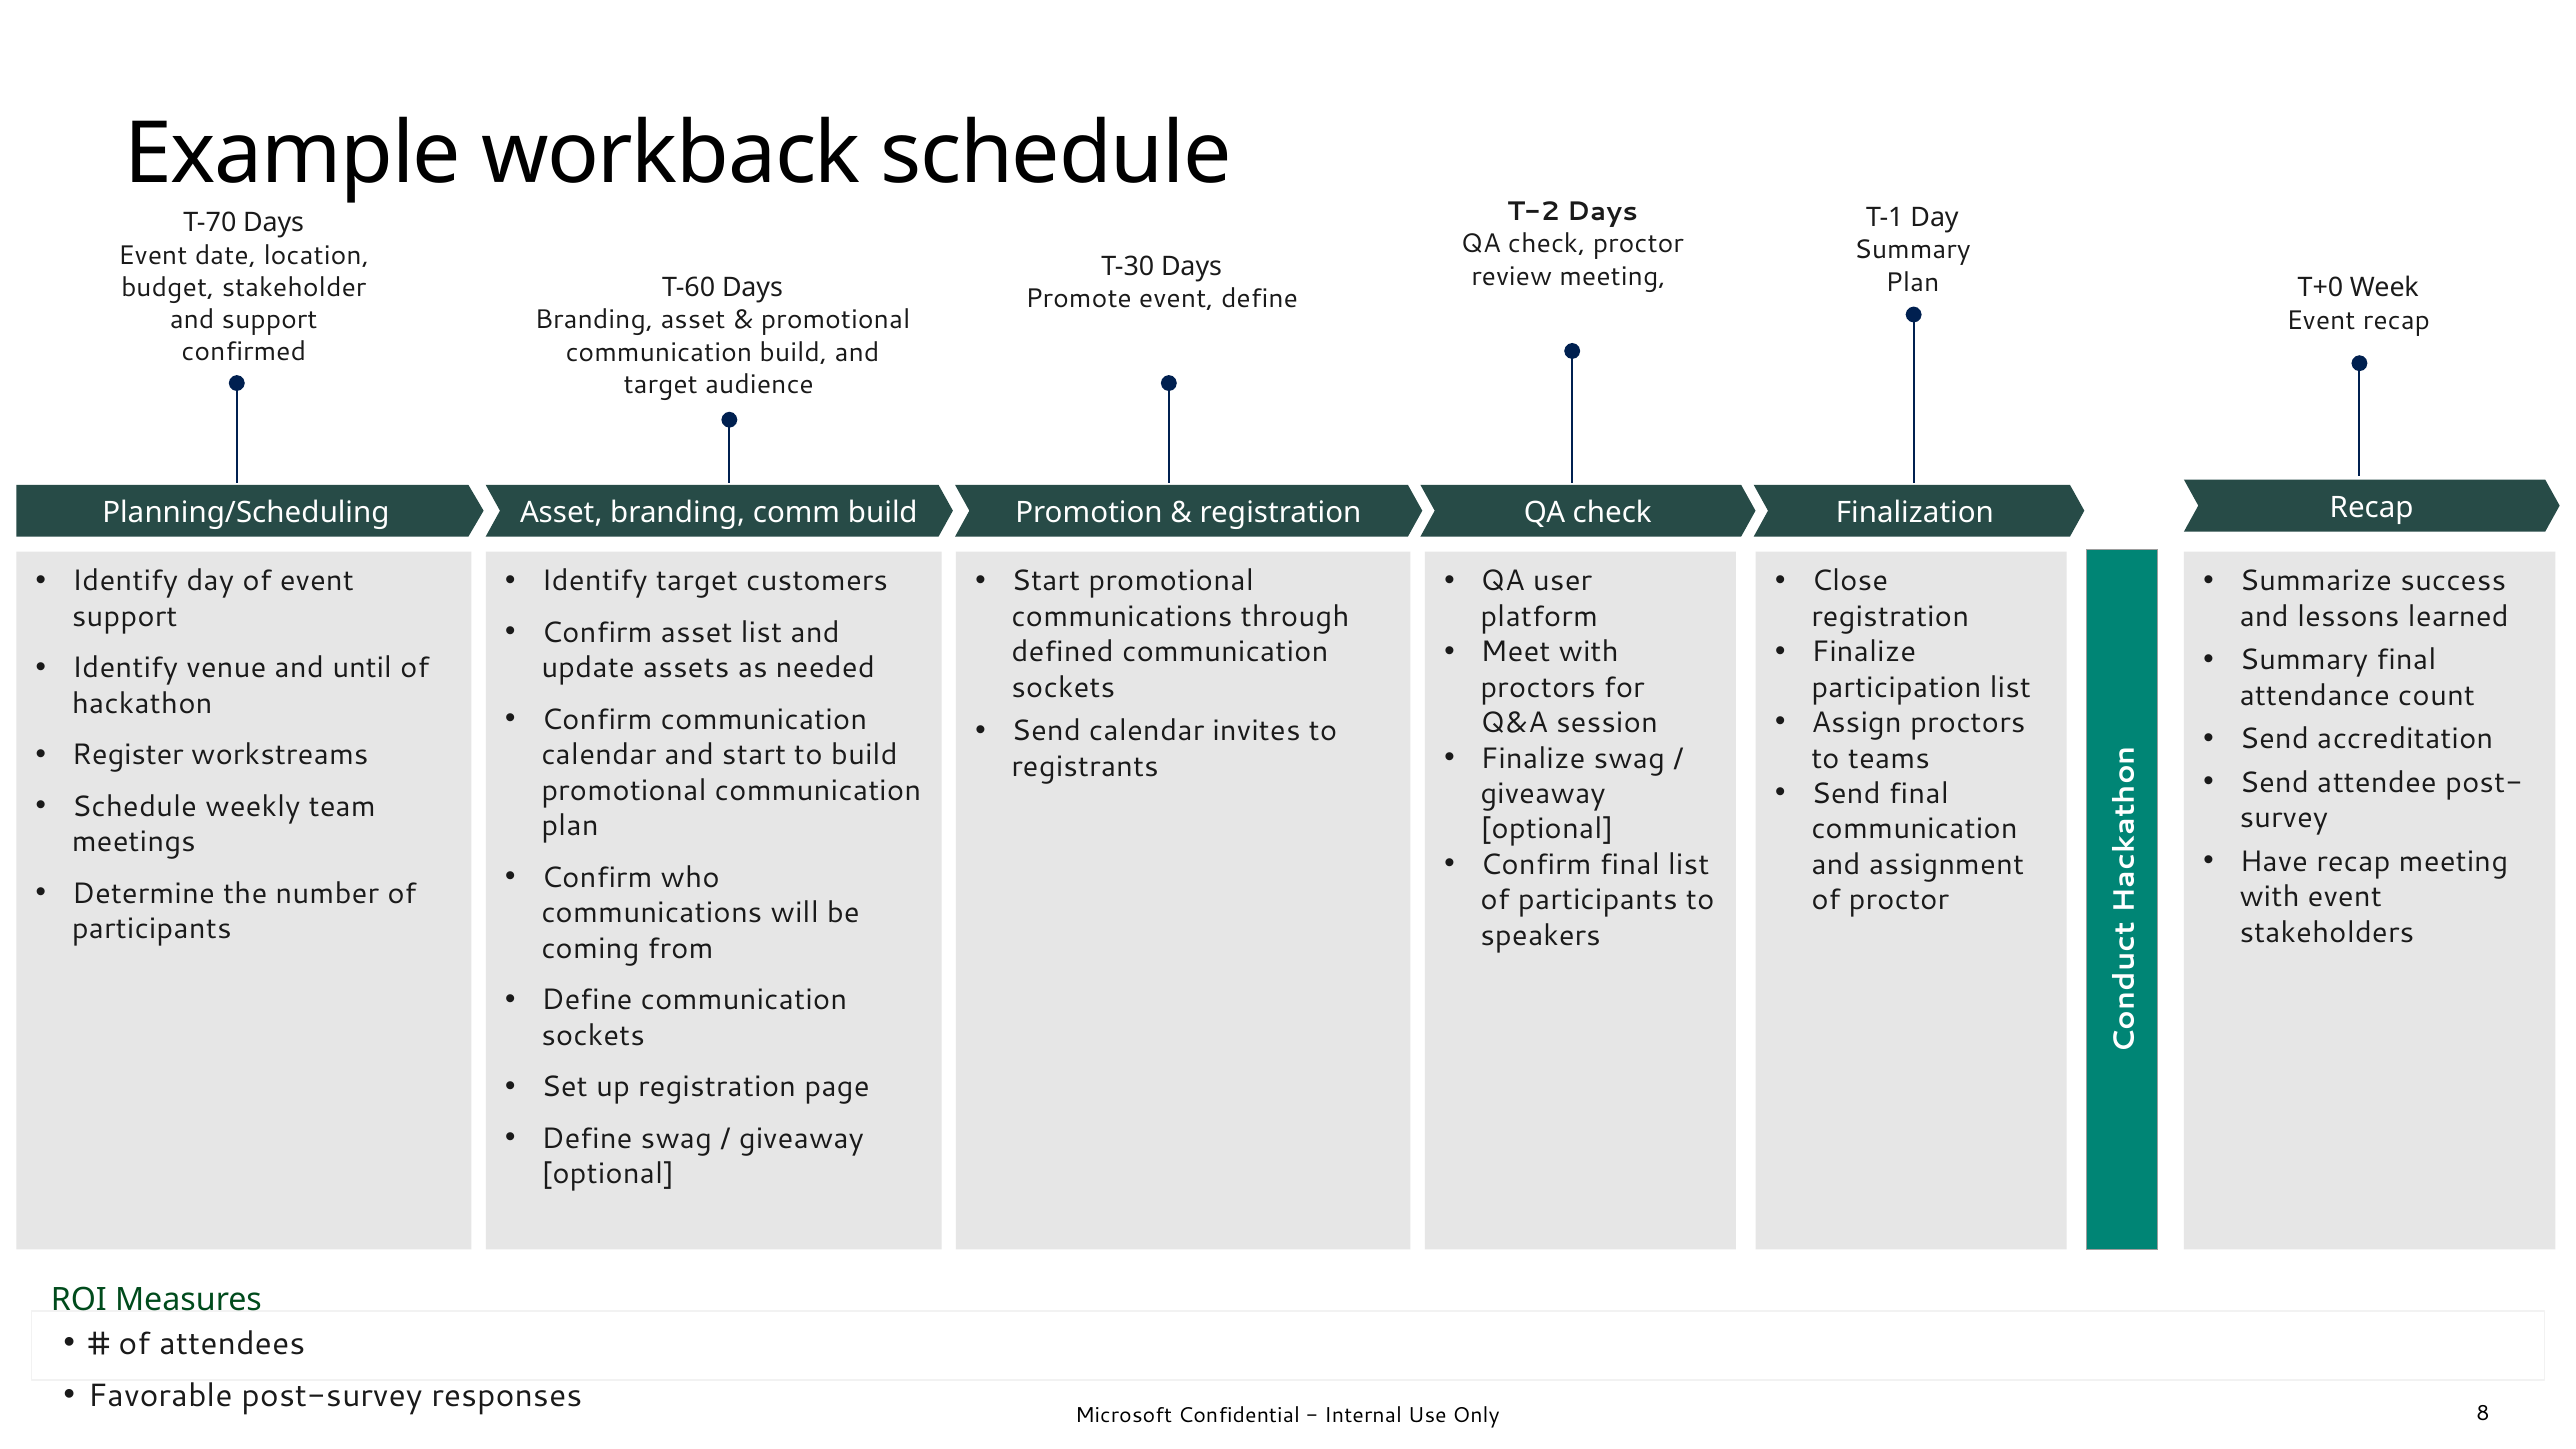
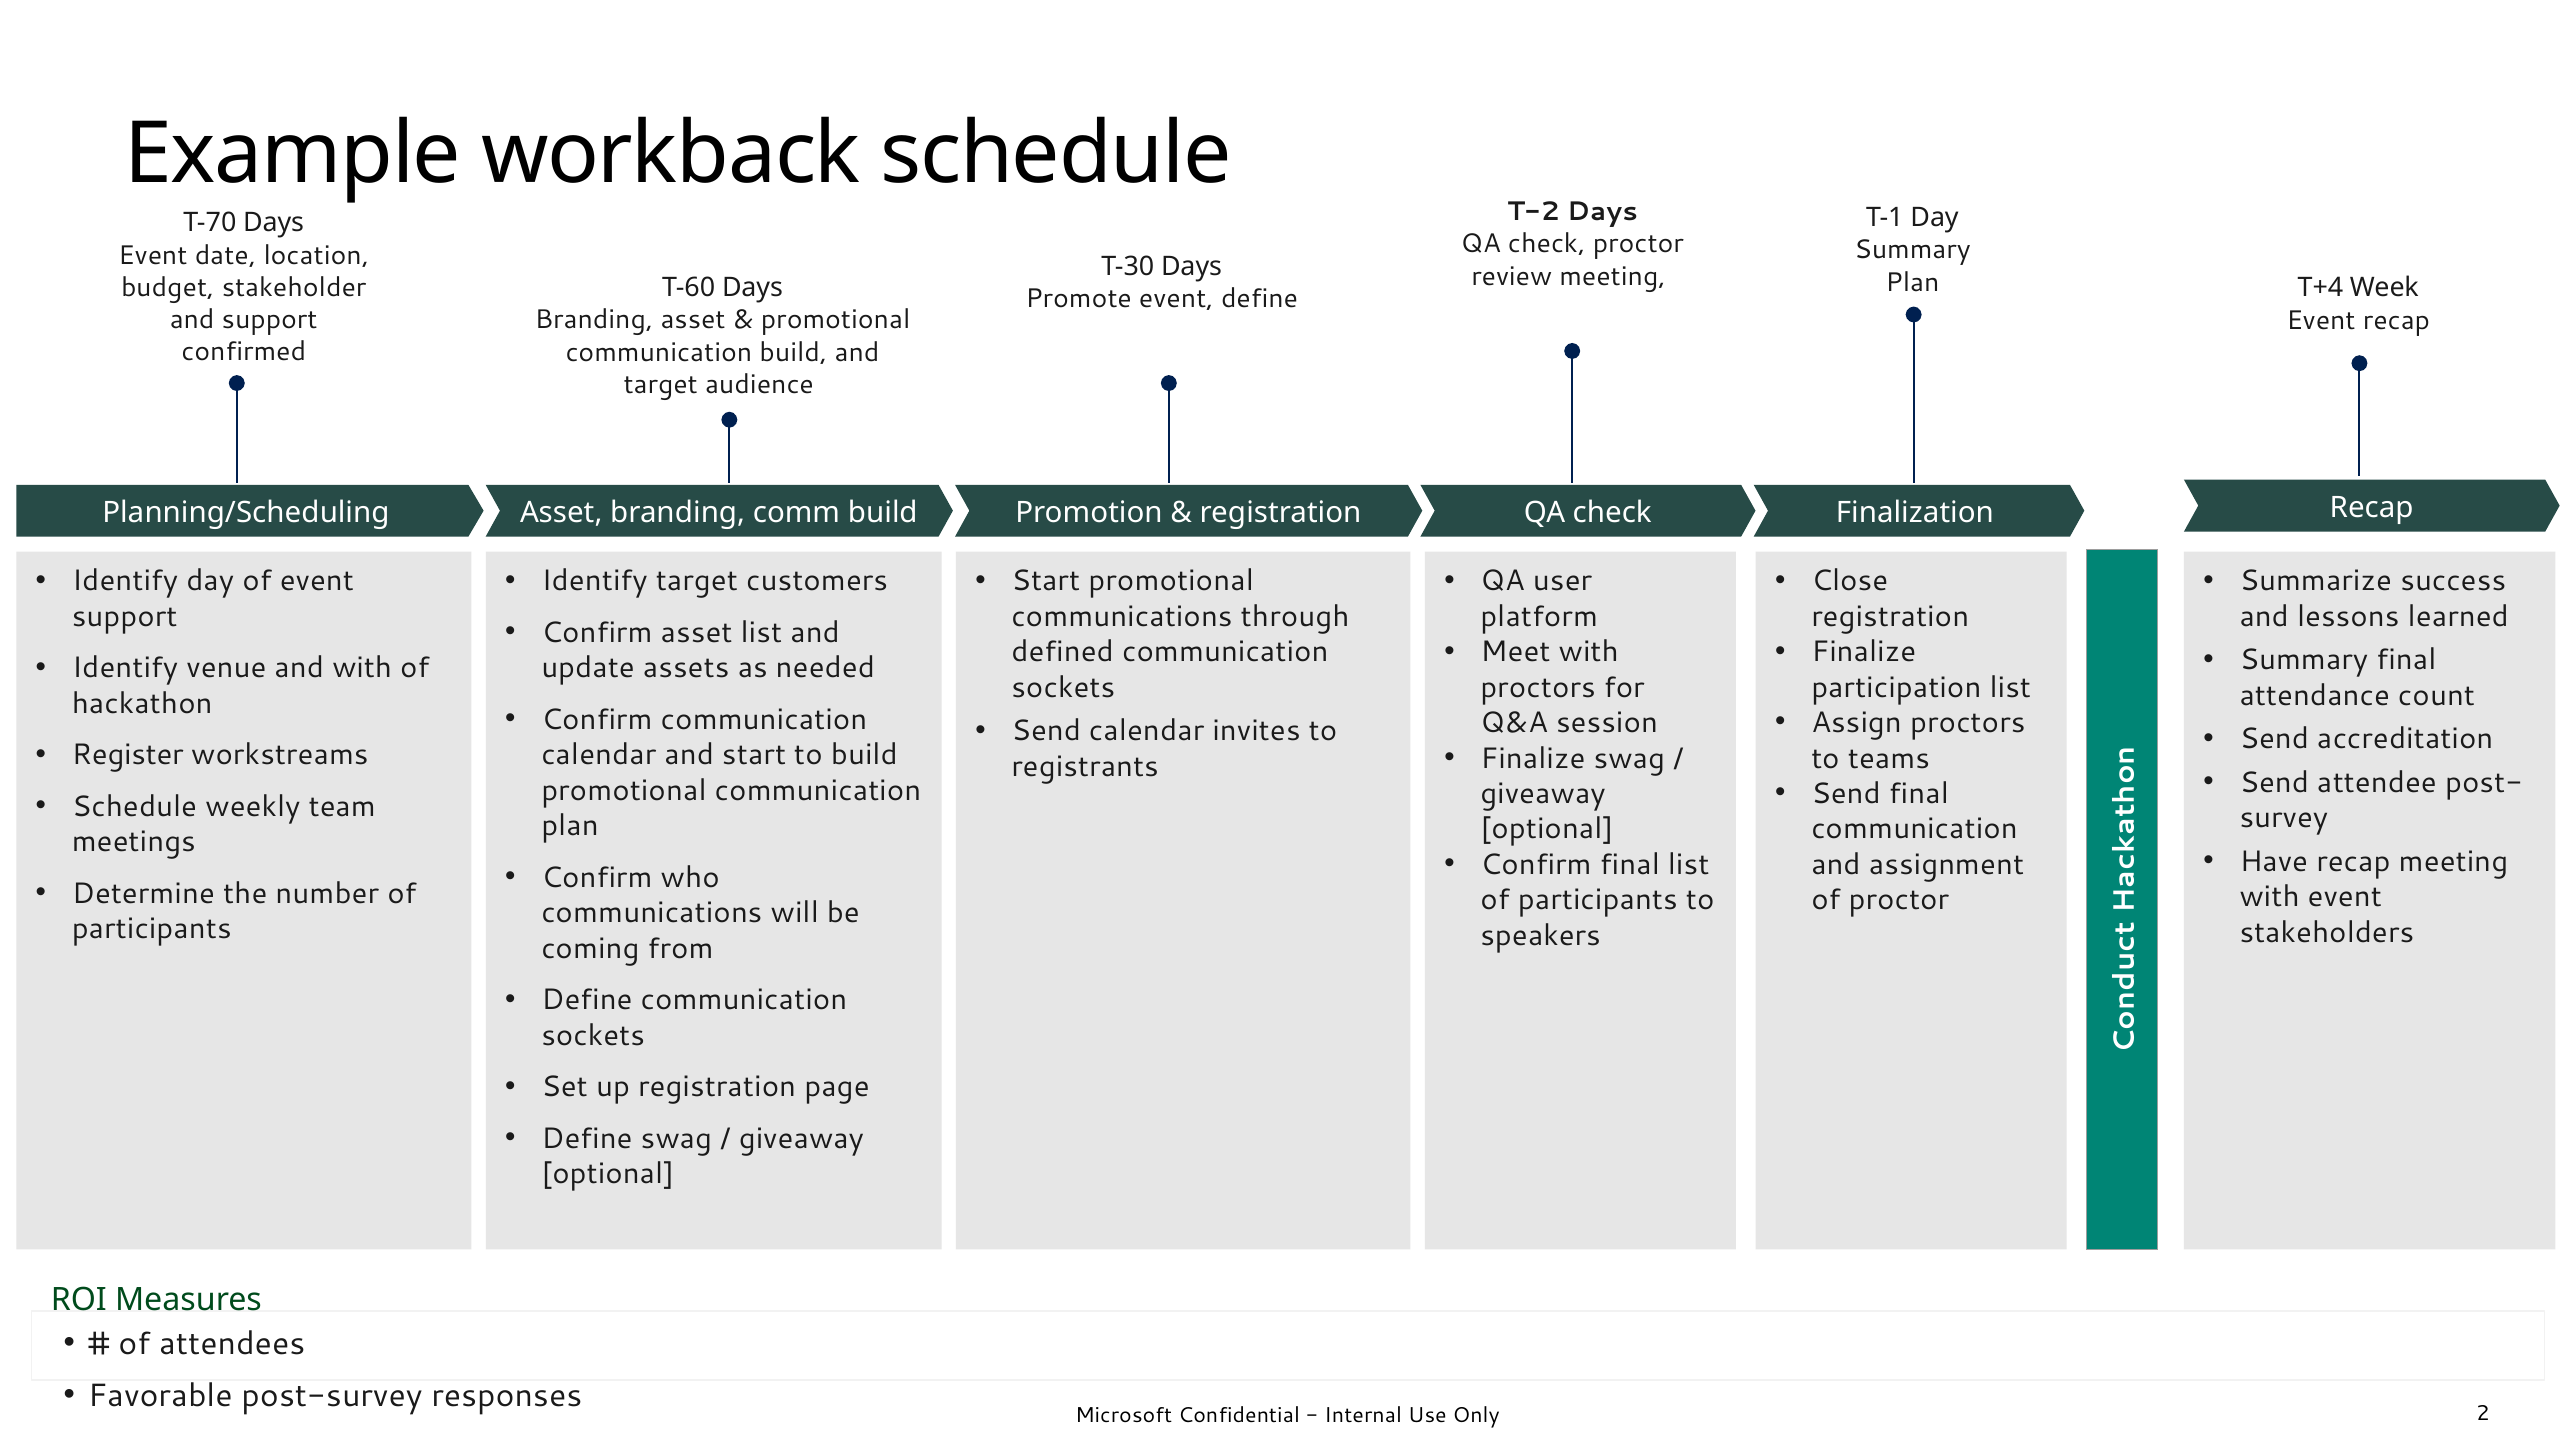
T+0: T+0 -> T+4 (2320, 288)
and until: until -> with (362, 668)
8: 8 -> 2 (2483, 1413)
